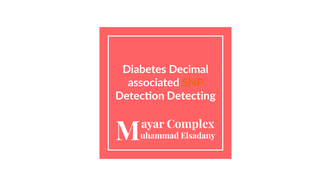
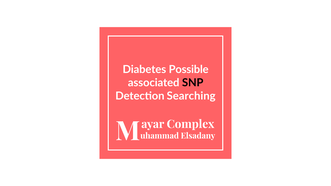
Decimal: Decimal -> Possible (189, 70)
SNP colour: orange -> black (193, 83)
Detecting: Detecting -> Searching (191, 96)
